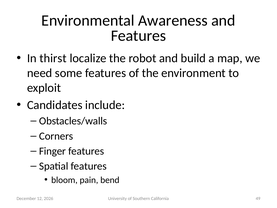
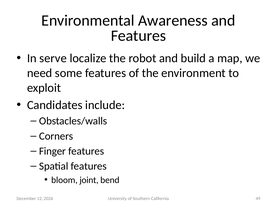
thirst: thirst -> serve (53, 58)
pain: pain -> joint (89, 180)
